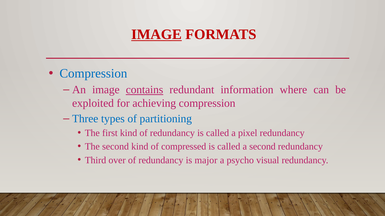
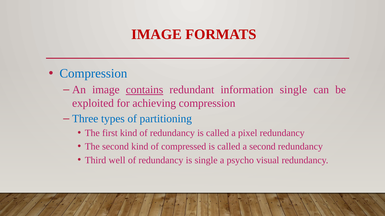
IMAGE underline: present -> none (156, 35)
information where: where -> single (293, 90)
over: over -> well (117, 160)
is major: major -> single (206, 160)
